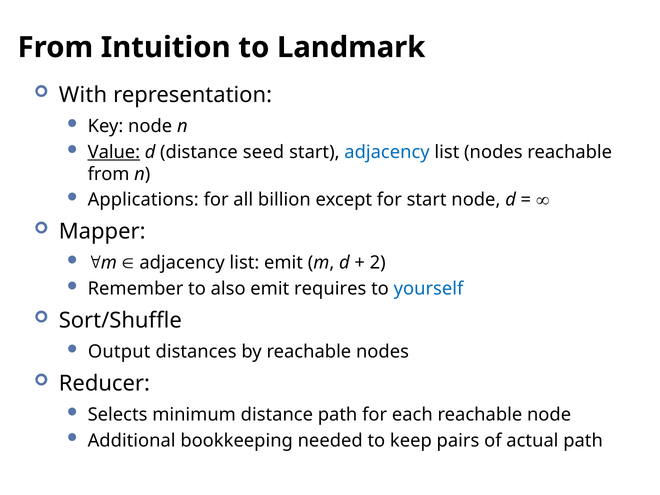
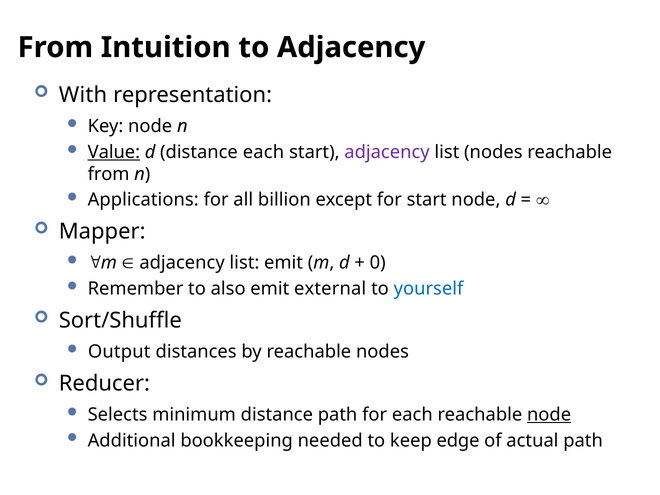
to Landmark: Landmark -> Adjacency (351, 47)
distance seed: seed -> each (263, 152)
adjacency colour: blue -> purple (387, 152)
2: 2 -> 0 (378, 263)
requires: requires -> external (330, 289)
node underline: none -> present (549, 415)
pairs: pairs -> edge (458, 440)
